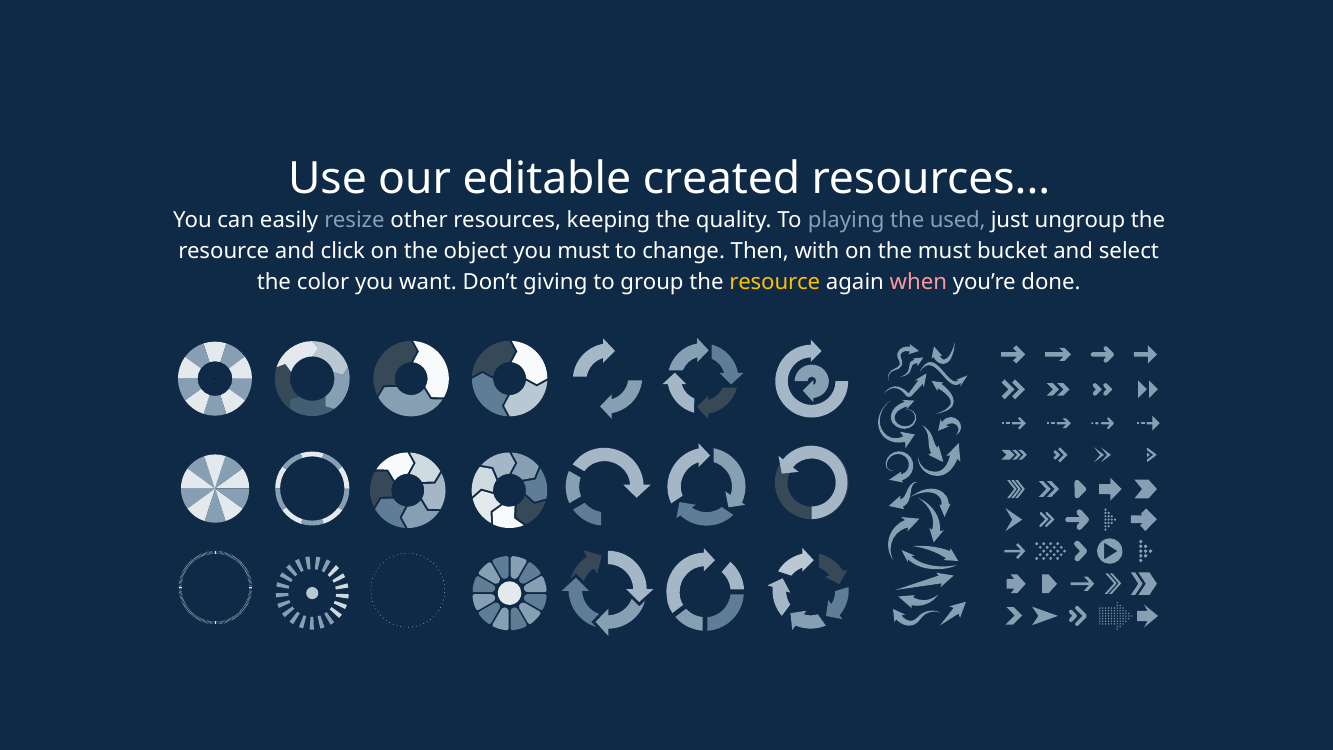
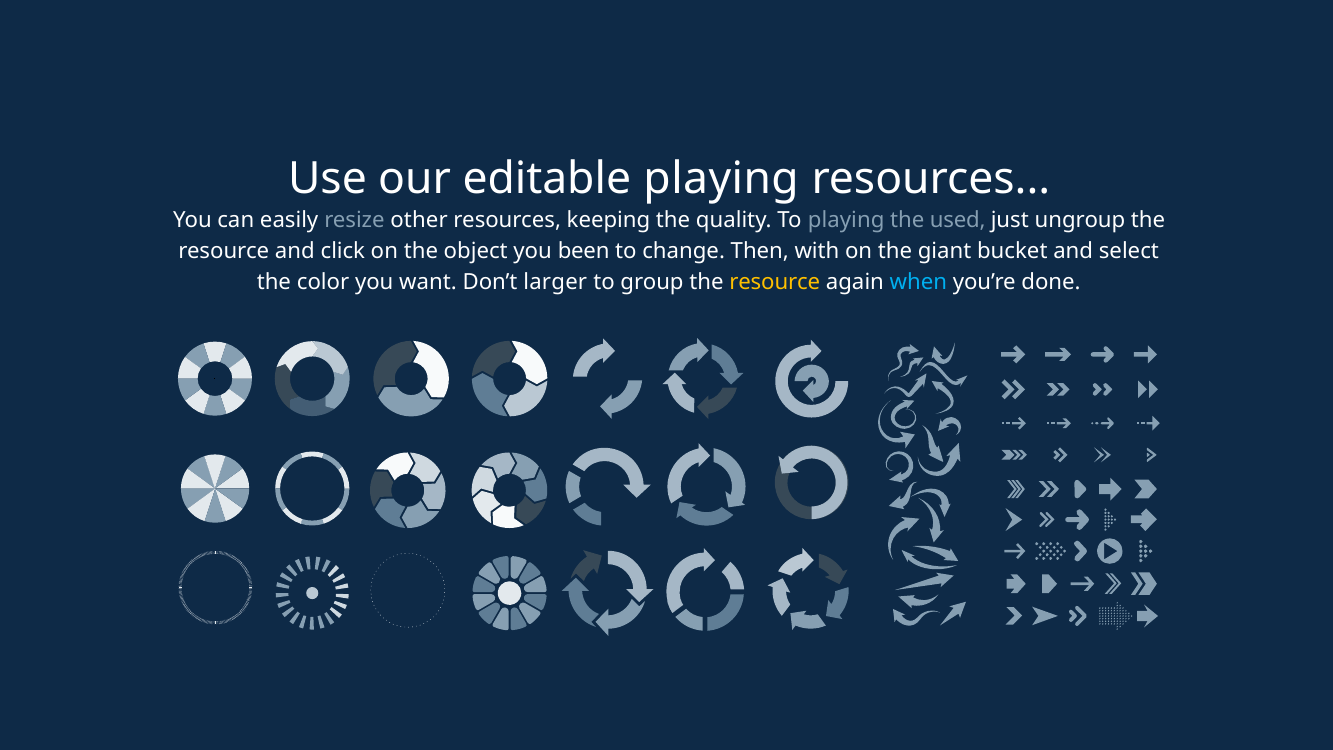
editable created: created -> playing (721, 179)
you must: must -> been (584, 251)
the must: must -> giant (945, 251)
giving: giving -> larger (555, 282)
when colour: pink -> light blue (918, 282)
